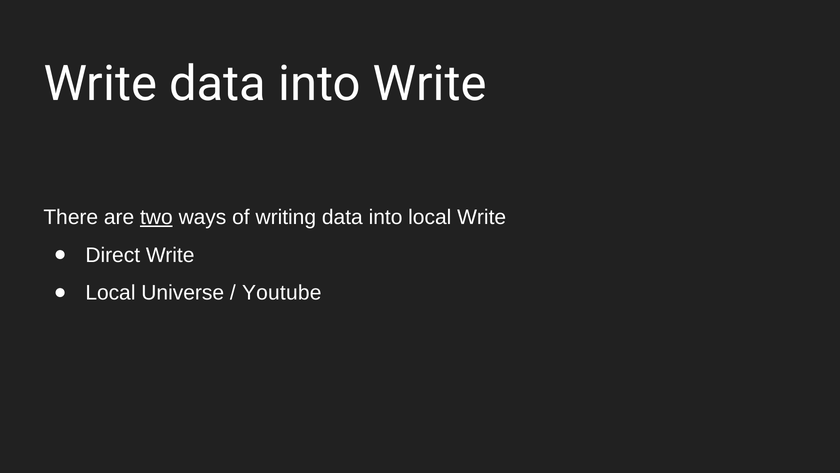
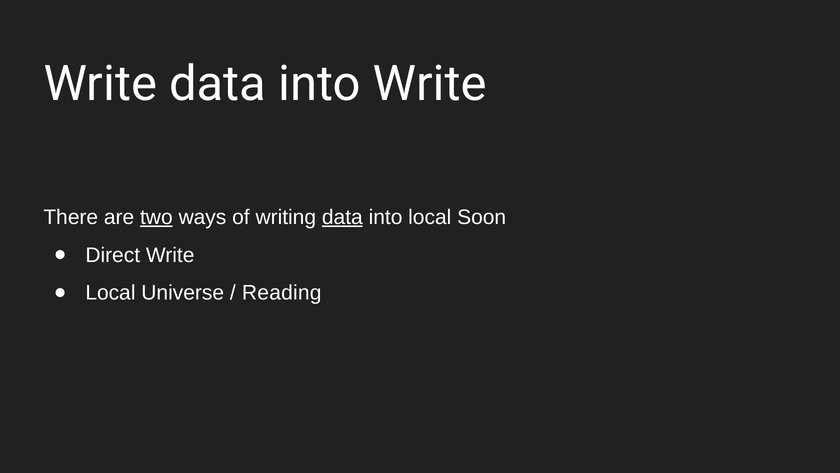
data underline: none -> present (342, 217)
local Write: Write -> Soon (482, 217)
Youtube: Youtube -> Reading (282, 293)
